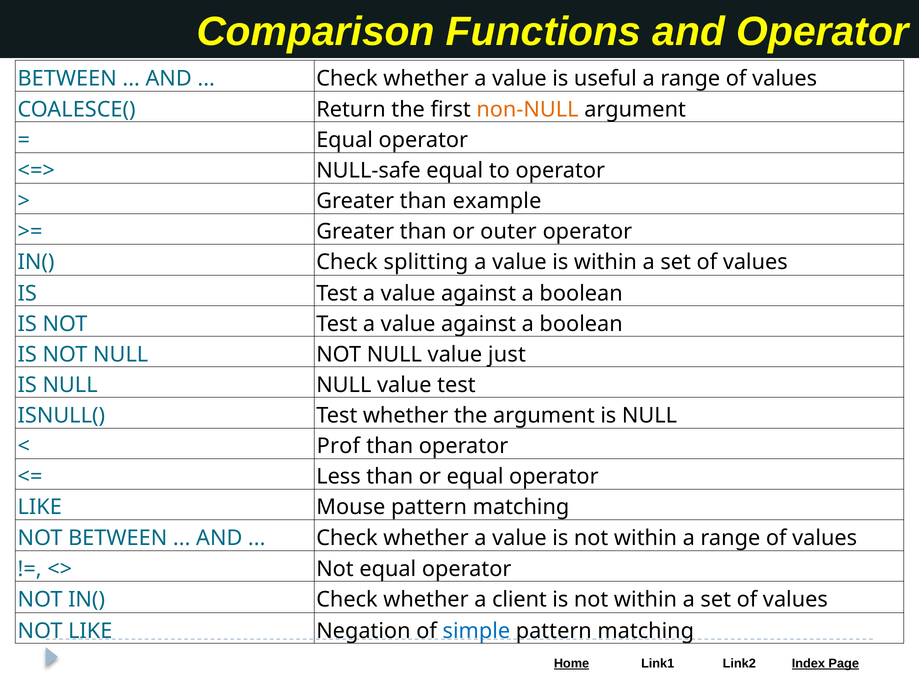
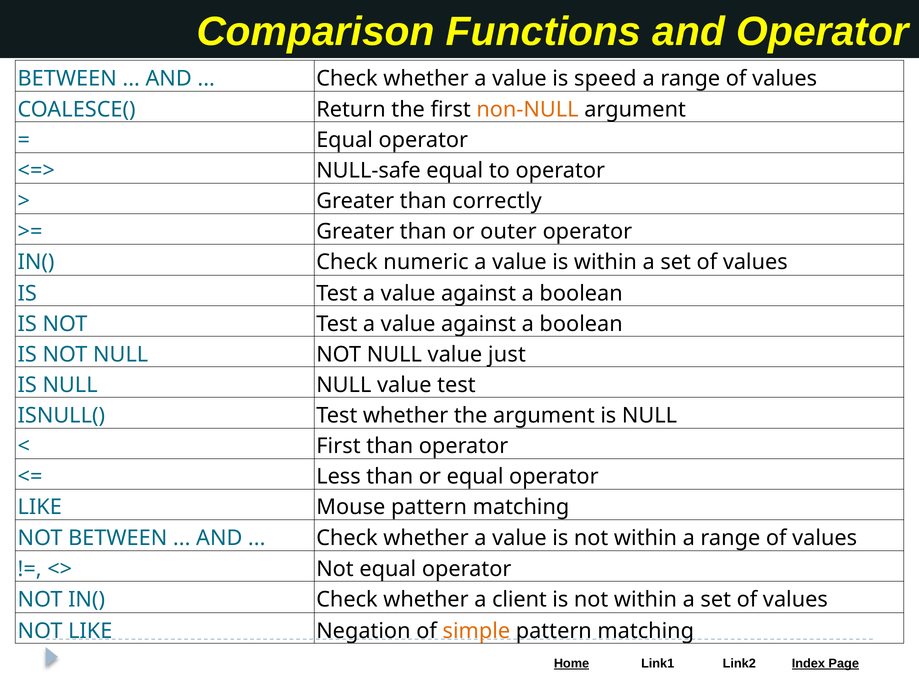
useful: useful -> speed (605, 78)
example: example -> correctly (497, 201)
splitting: splitting -> numeric (426, 262)
Prof: Prof -> First (338, 446)
simple colour: blue -> orange (476, 630)
